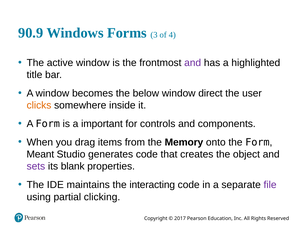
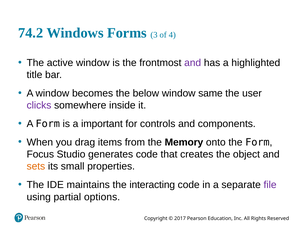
90.9: 90.9 -> 74.2 (31, 33)
direct: direct -> same (210, 93)
clicks colour: orange -> purple (39, 105)
Meant: Meant -> Focus (40, 154)
sets colour: purple -> orange (36, 167)
blank: blank -> small (73, 167)
clicking: clicking -> options (102, 197)
